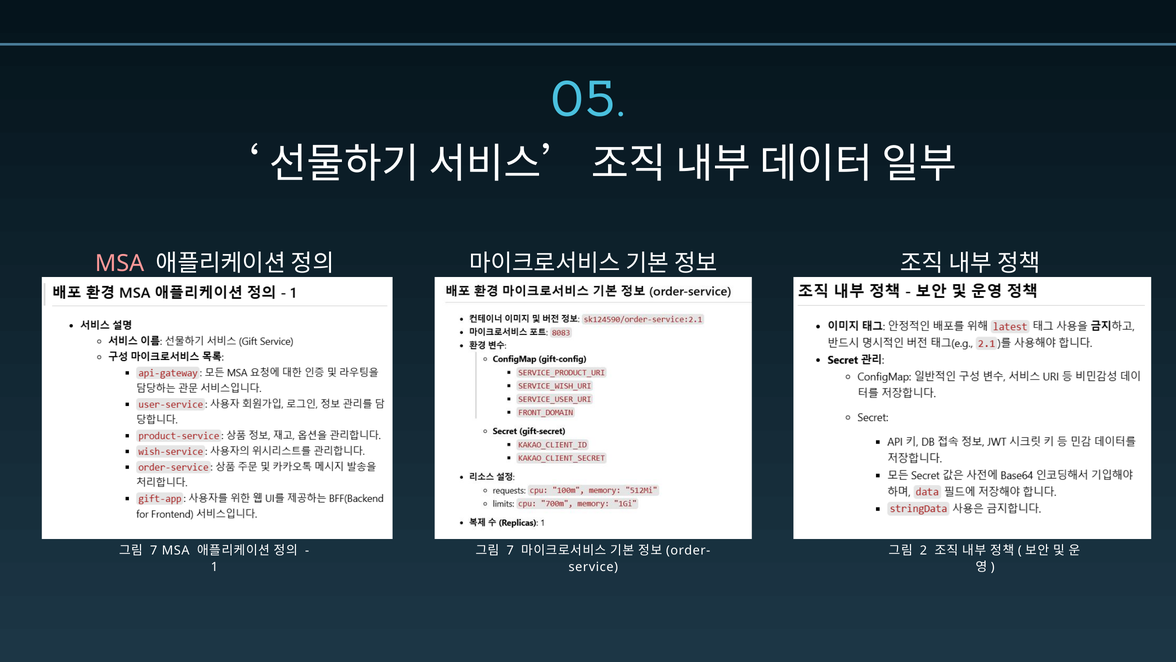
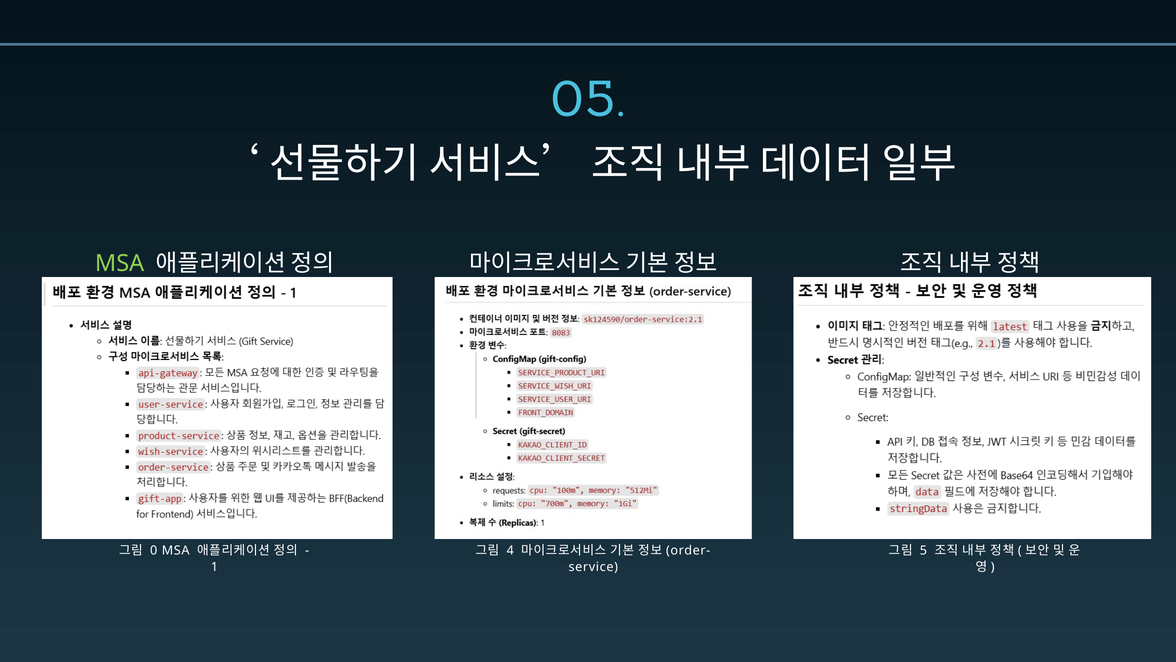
MSA colour: pink -> light green (120, 263)
7: 7 -> 0 (154, 550)
7: 7 -> 4 (510, 550)
2: 2 -> 5 (923, 550)
